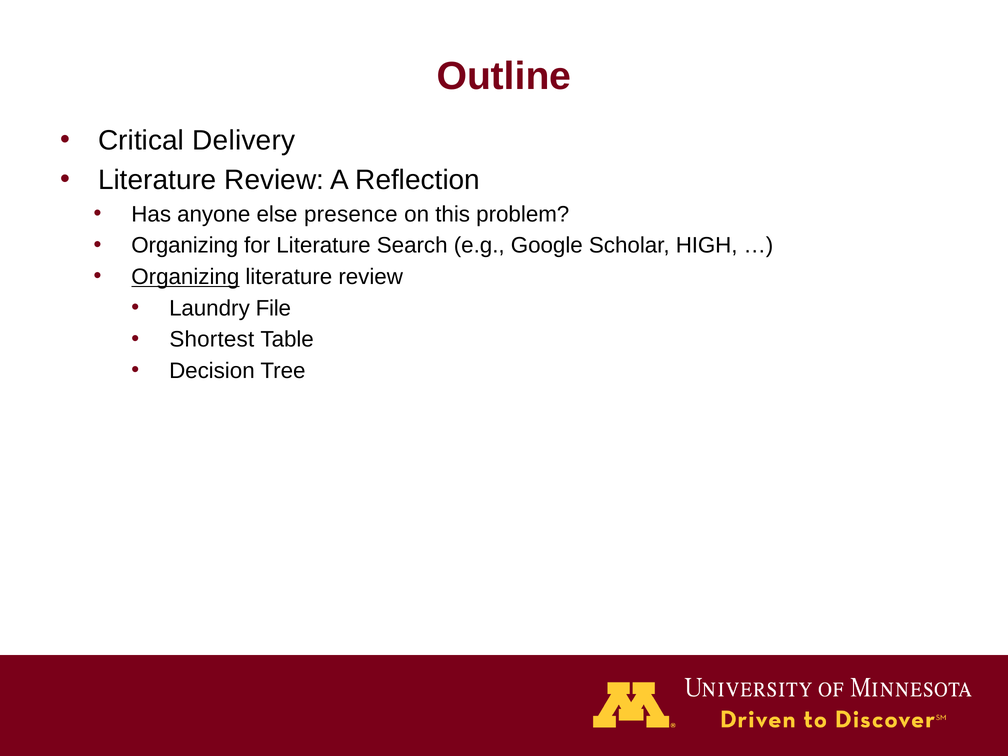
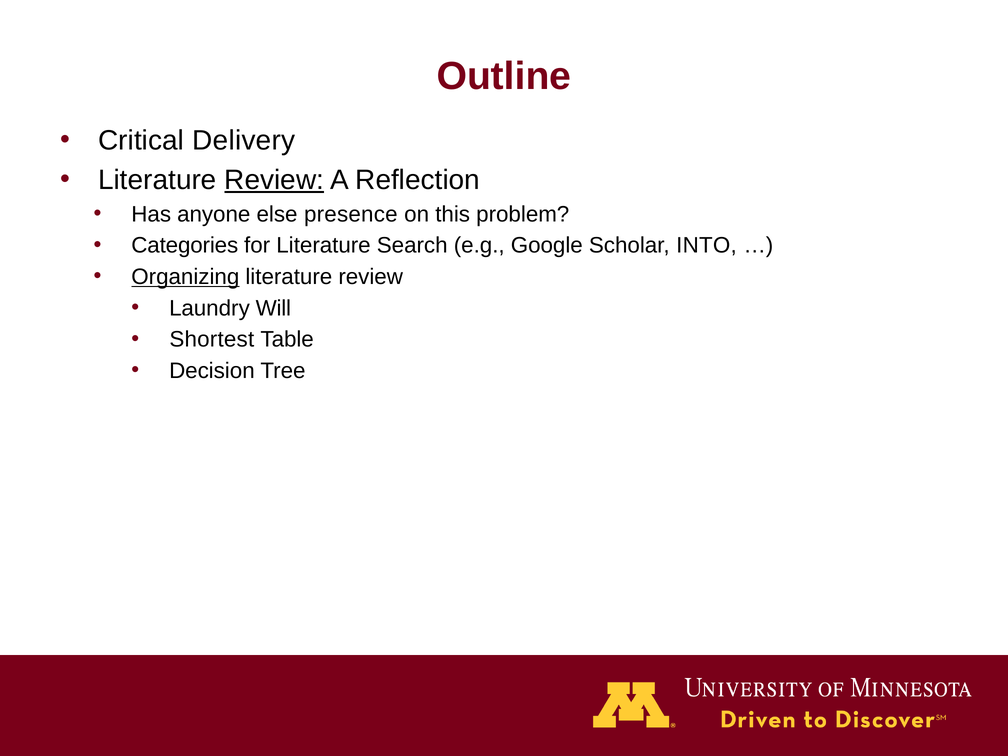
Review underline: none -> present (274, 180)
Organizing: Organizing -> Categories (185, 246)
HIGH: HIGH -> INTO (706, 246)
File: File -> Will (273, 308)
